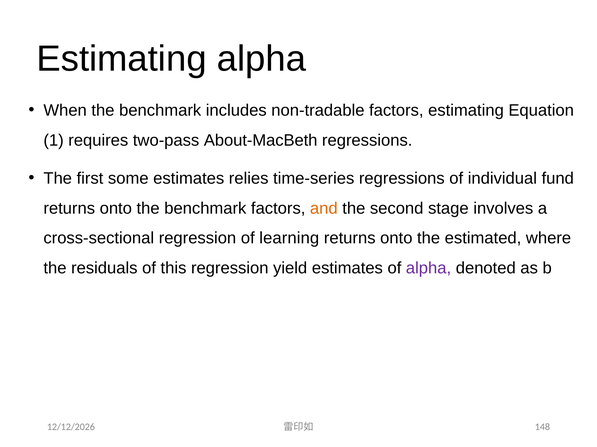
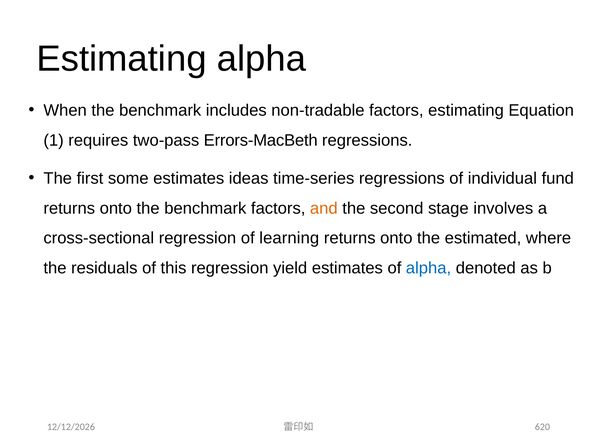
About-MacBeth: About-MacBeth -> Errors-MacBeth (261, 141)
relies: relies -> ideas (249, 179)
alpha colour: purple -> blue (429, 268)
148: 148 -> 620 (542, 427)
